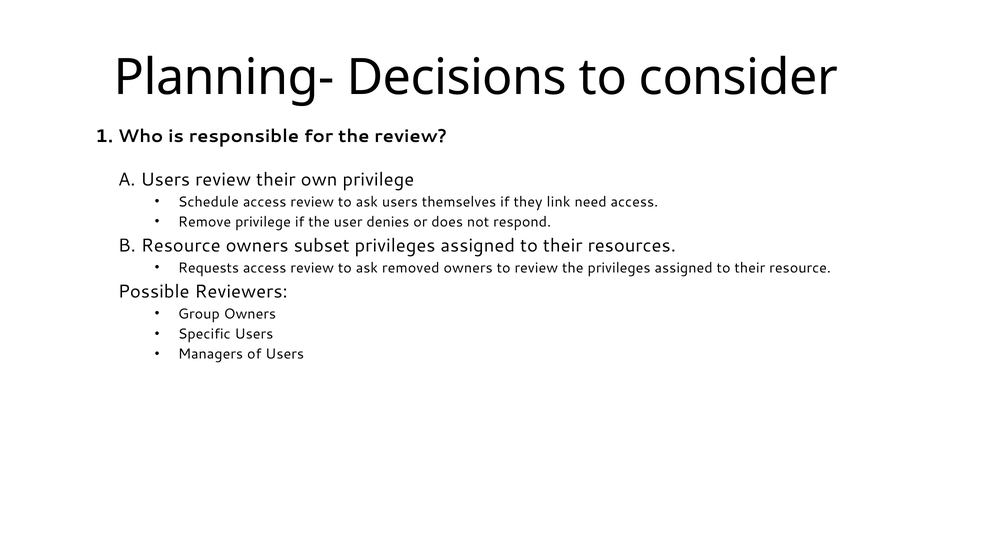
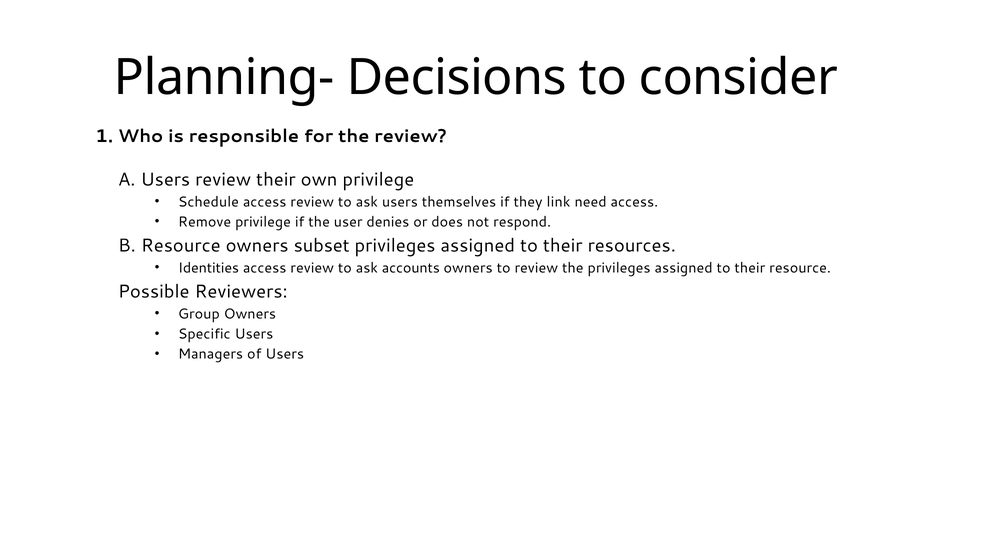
Requests: Requests -> Identities (209, 268)
removed: removed -> accounts (411, 268)
